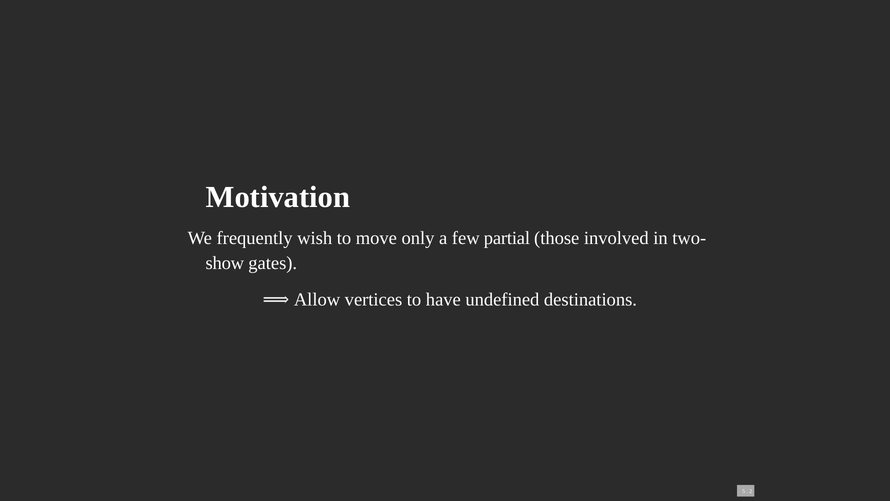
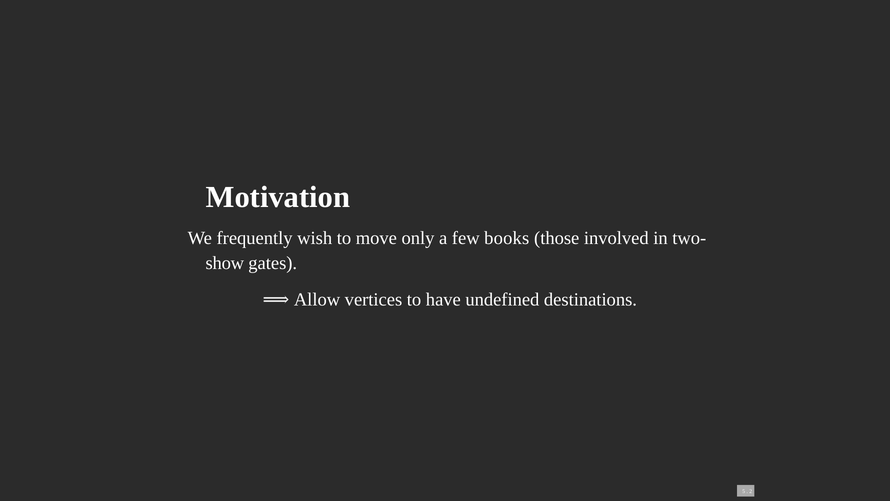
partial: partial -> books (507, 238)
